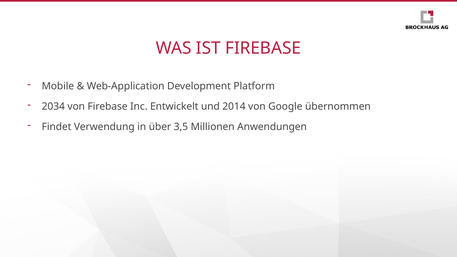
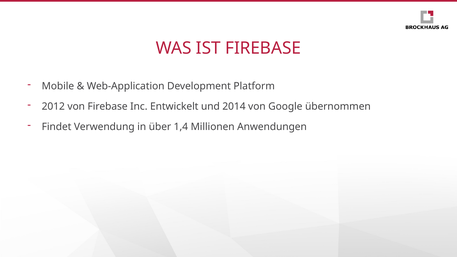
2034: 2034 -> 2012 (53, 106)
3,5: 3,5 -> 1,4 (181, 127)
